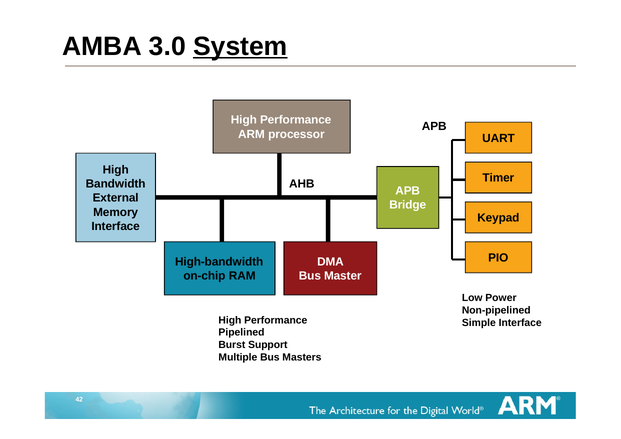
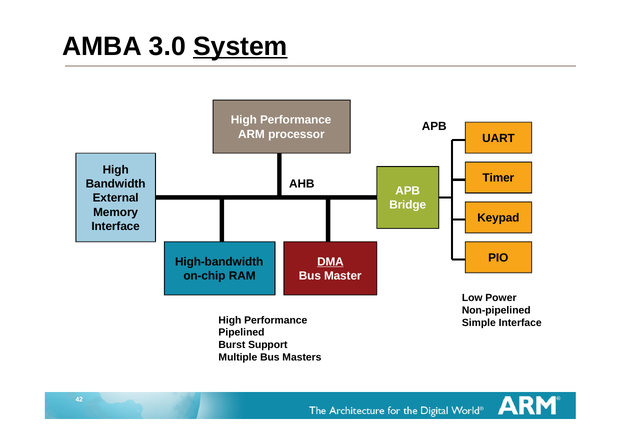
DMA underline: none -> present (330, 262)
